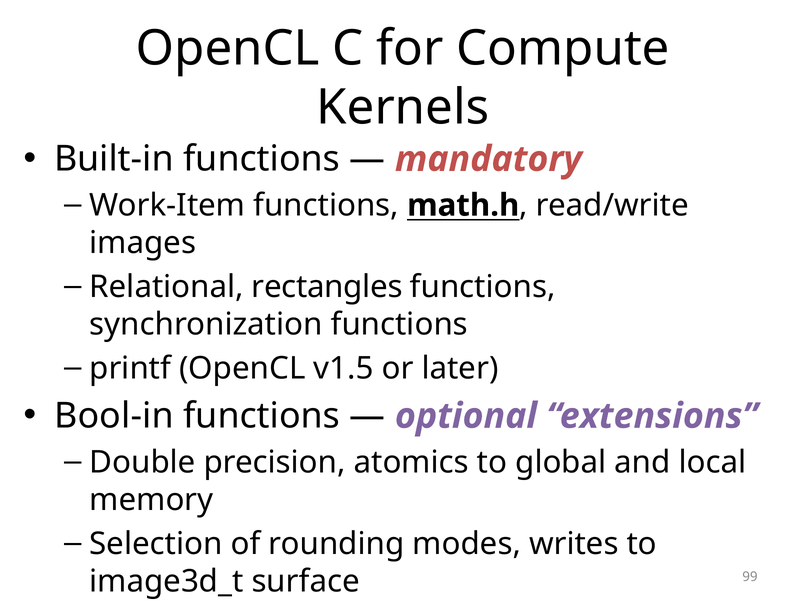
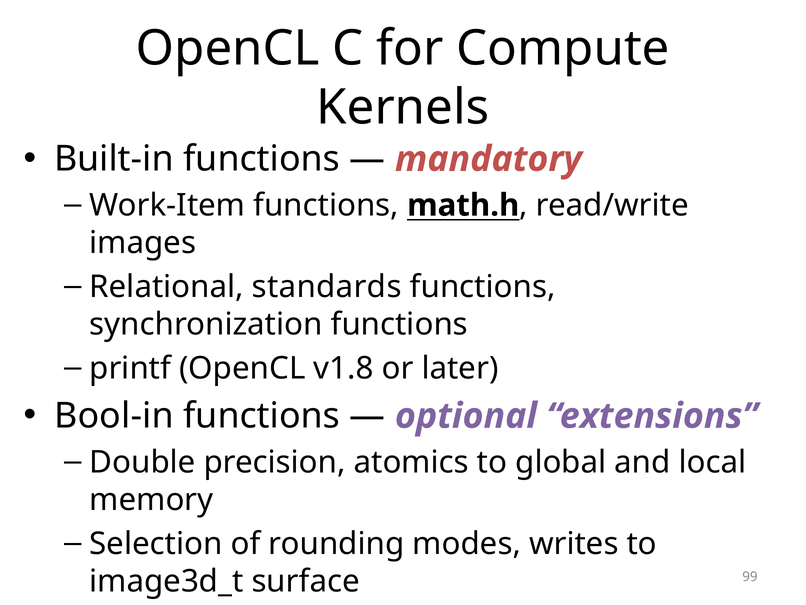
rectangles: rectangles -> standards (327, 287)
v1.5: v1.5 -> v1.8 (344, 368)
